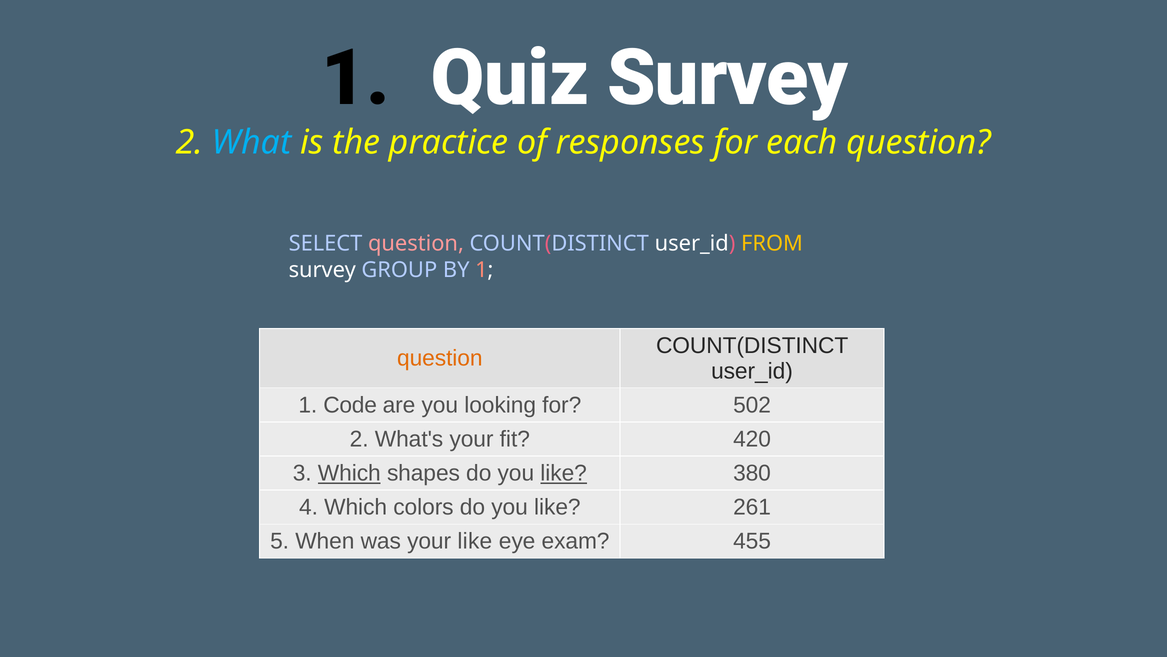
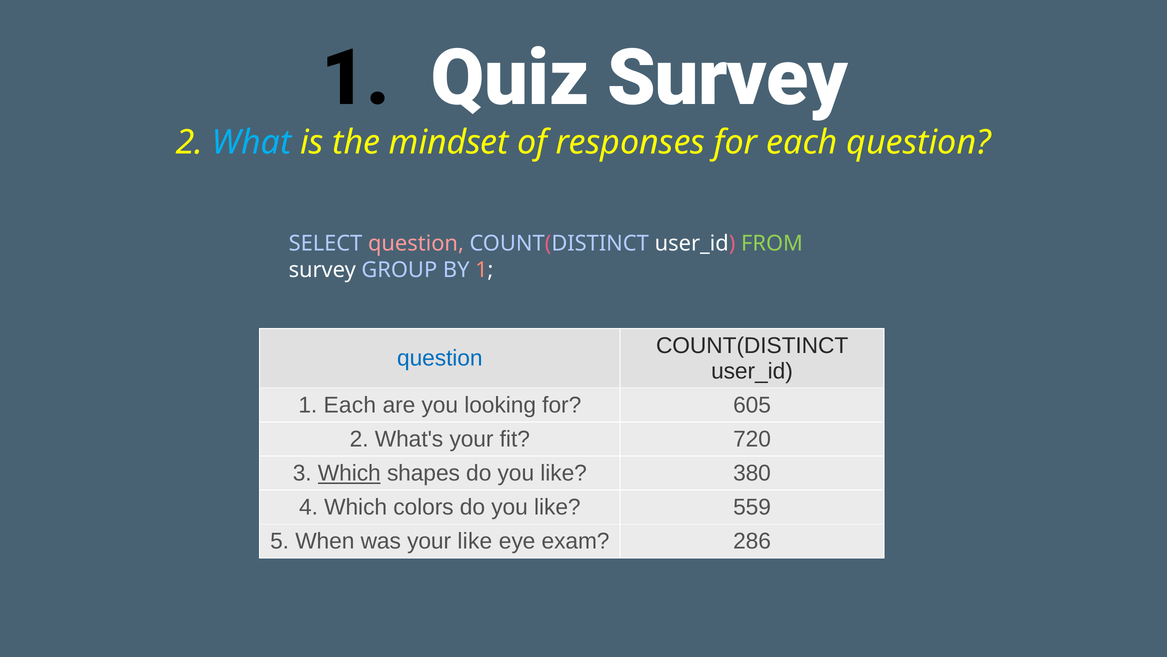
practice: practice -> mindset (449, 143)
FROM colour: yellow -> light green (772, 243)
question colour: orange -> blue (440, 358)
1 Code: Code -> Each (350, 405)
502: 502 -> 605 (752, 405)
420: 420 -> 720 (752, 439)
like underline: present -> none (564, 473)
261: 261 -> 559 (752, 507)
455: 455 -> 286 (752, 541)
